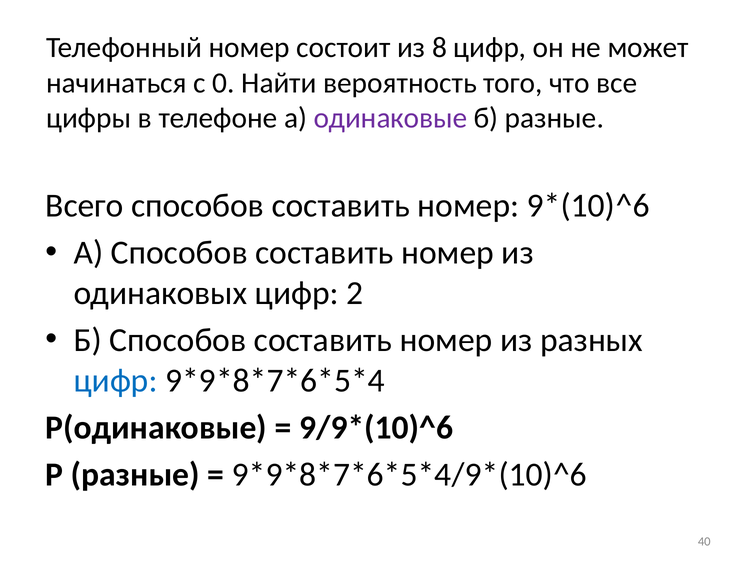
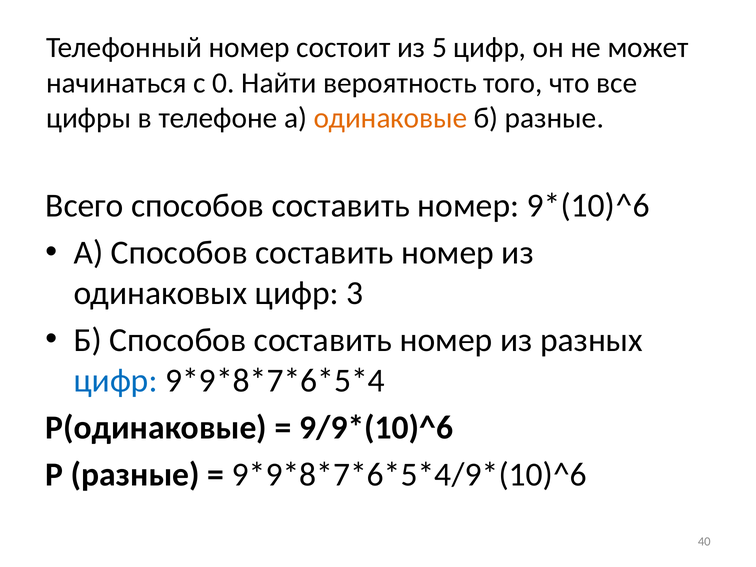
8: 8 -> 5 (439, 48)
одинаковые colour: purple -> orange (390, 118)
2: 2 -> 3 (355, 293)
